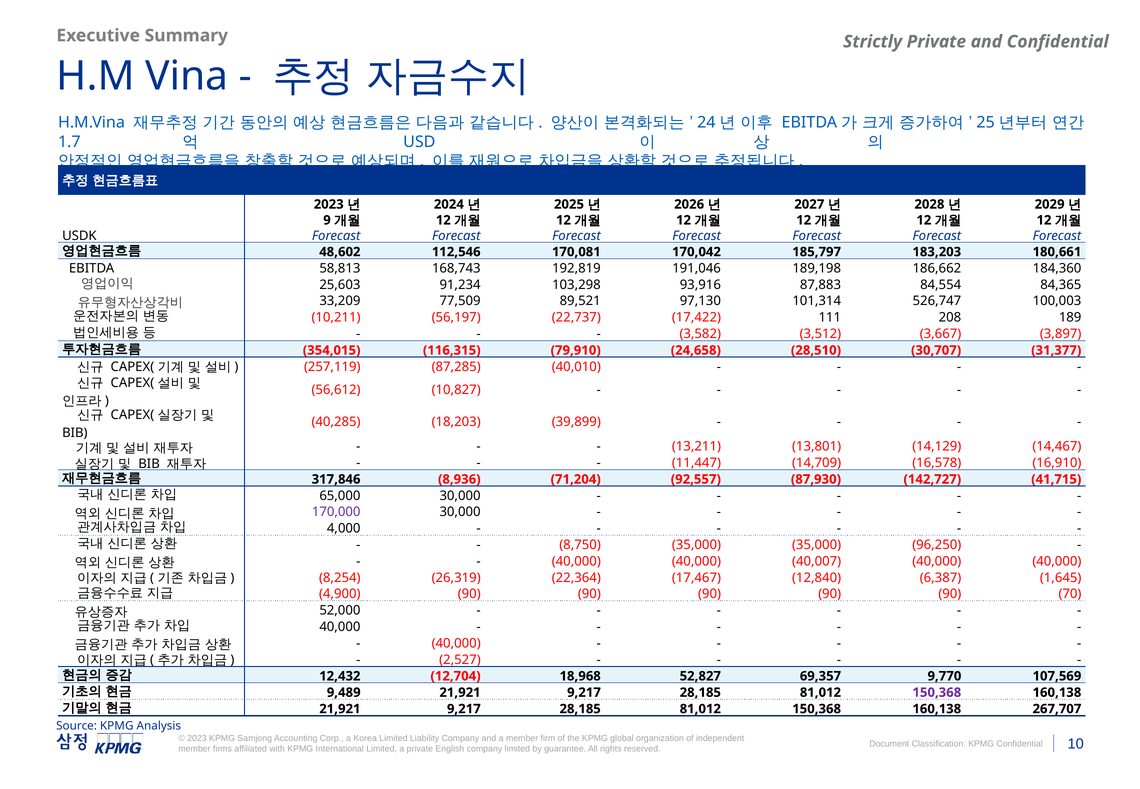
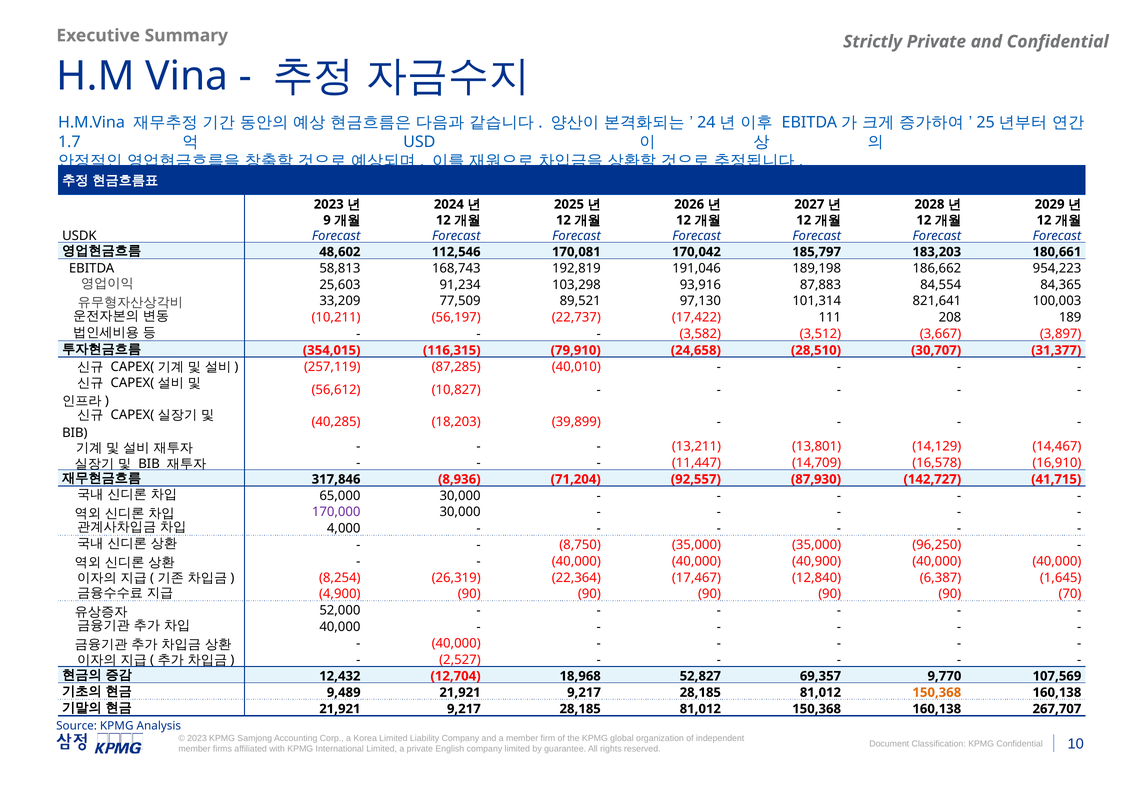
184,360: 184,360 -> 954,223 (1057, 268)
526,747: 526,747 -> 821,641 (937, 301)
40,007: 40,007 -> 40,900 (817, 561)
150,368 colour: purple -> orange (937, 693)
